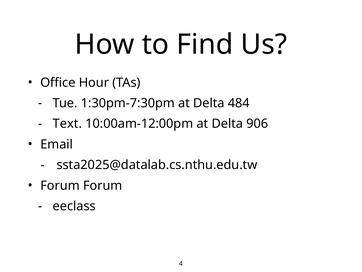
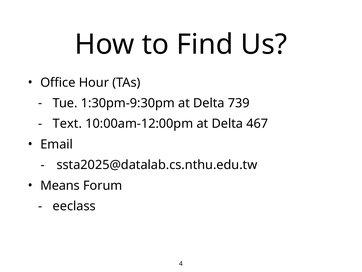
1:30pm-7:30pm: 1:30pm-7:30pm -> 1:30pm-9:30pm (128, 103)
484: 484 -> 739 (239, 103)
906: 906 -> 467 (257, 124)
Forum: Forum -> Means (60, 185)
